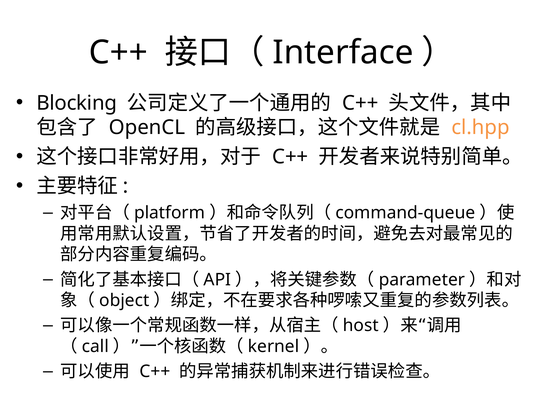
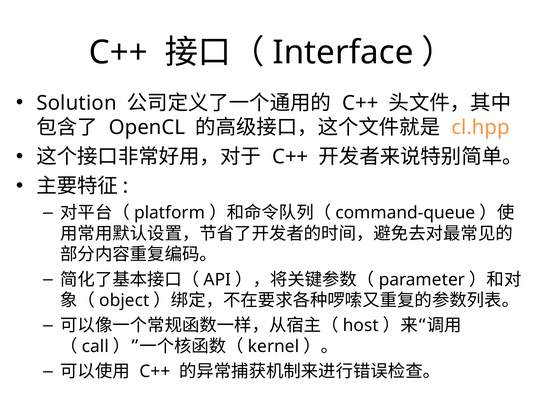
Blocking: Blocking -> Solution (77, 103)
